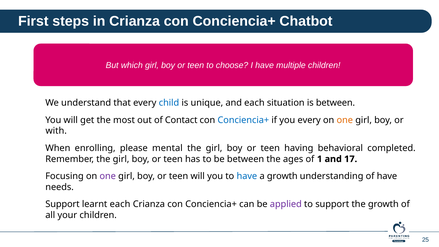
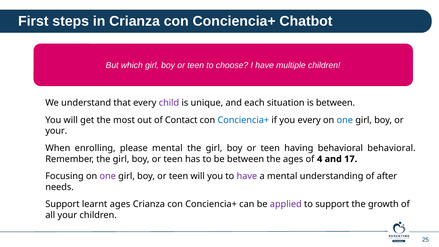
child colour: blue -> purple (169, 103)
one colour: orange -> blue (345, 120)
with: with -> your (56, 131)
behavioral completed: completed -> behavioral (391, 148)
1: 1 -> 4 (320, 159)
have colour: blue -> purple (247, 176)
a growth: growth -> mental (282, 176)
of have: have -> after (387, 176)
learnt each: each -> ages (120, 204)
